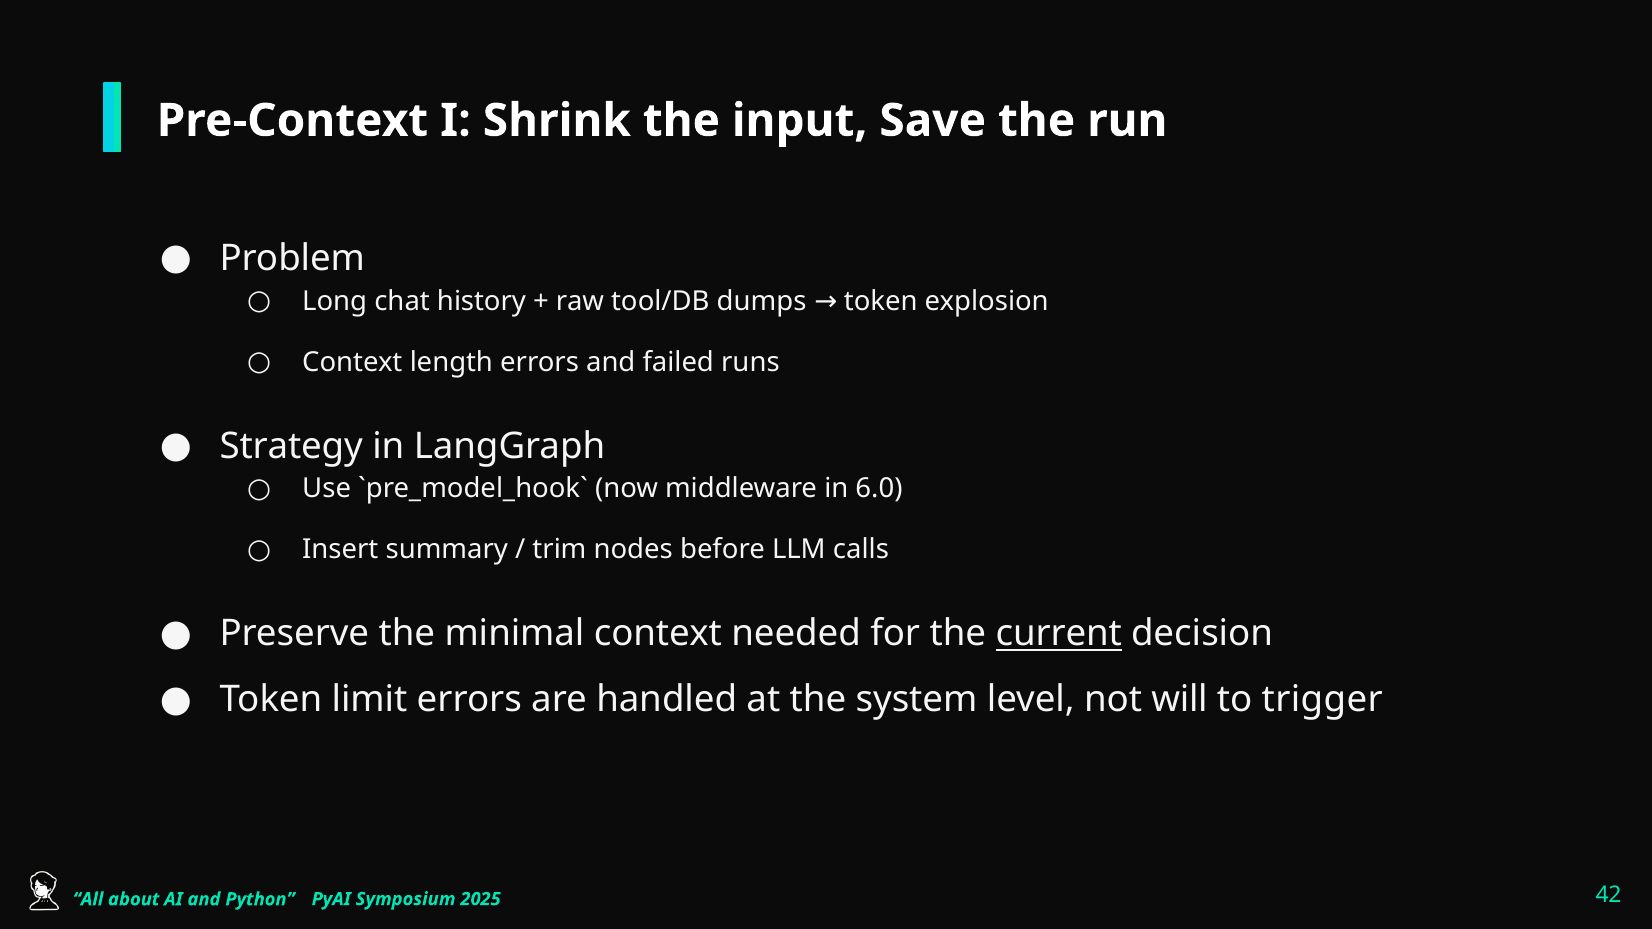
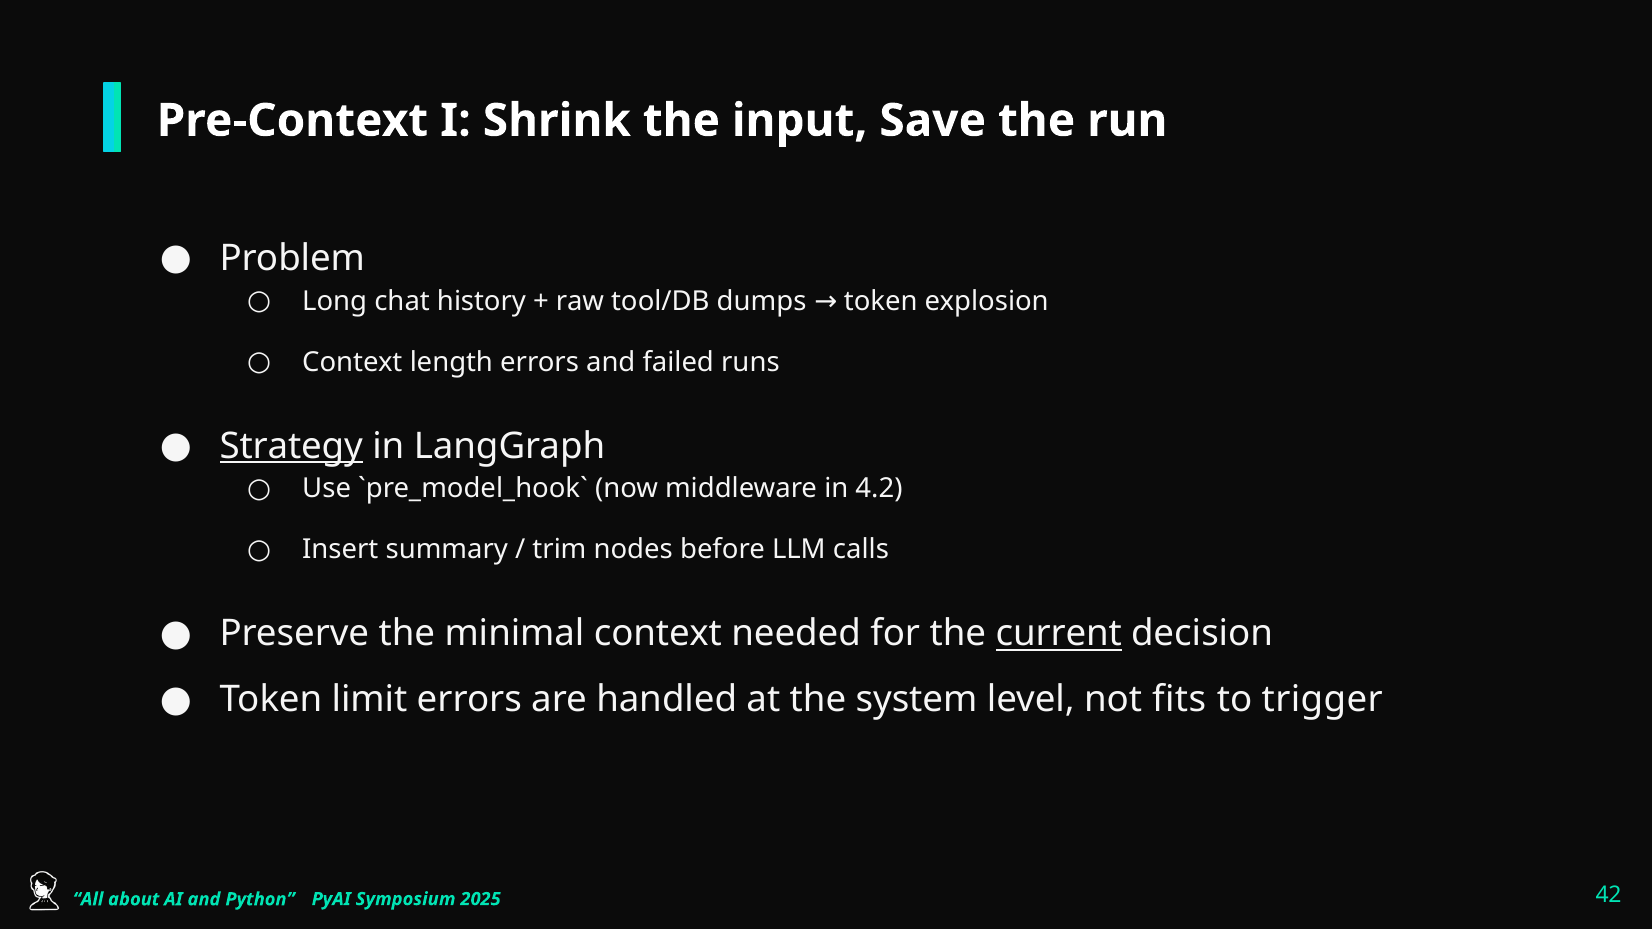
Strategy underline: none -> present (291, 446)
6.0: 6.0 -> 4.2 (879, 489)
will: will -> fits (1179, 700)
